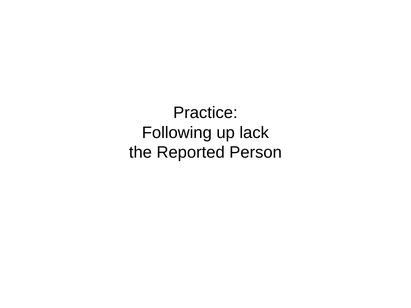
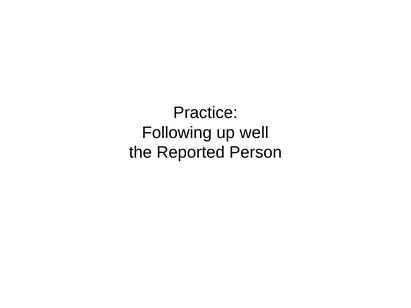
lack: lack -> well (254, 133)
